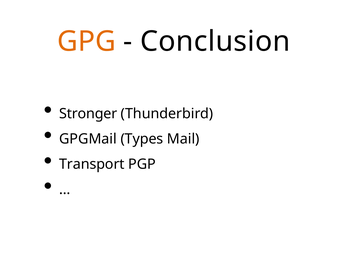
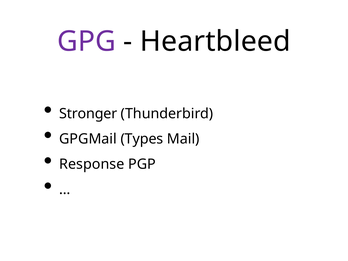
GPG colour: orange -> purple (86, 41)
Conclusion: Conclusion -> Heartbleed (215, 41)
Transport: Transport -> Response (92, 164)
